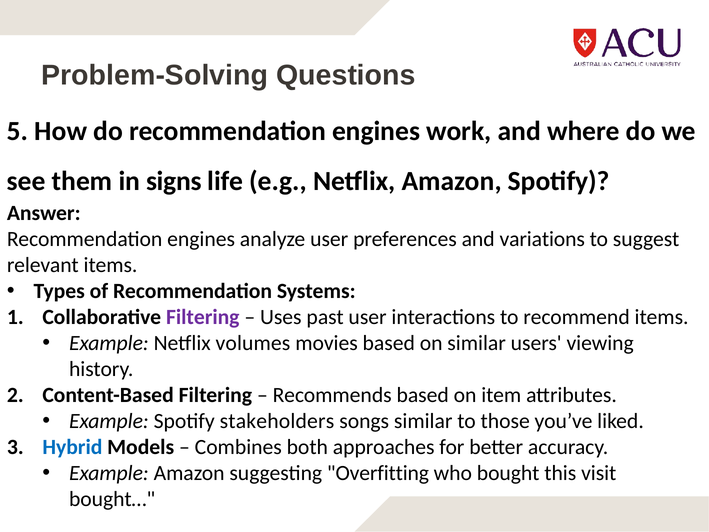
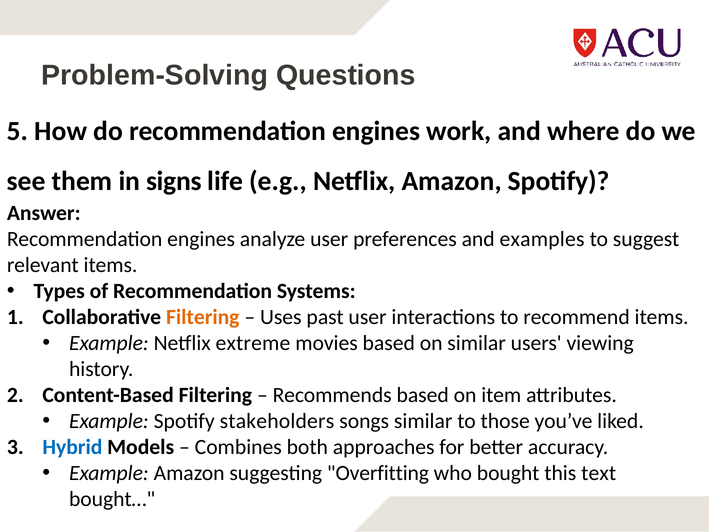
variations: variations -> examples (542, 239)
Filtering colour: purple -> orange (203, 317)
volumes: volumes -> extreme (253, 343)
visit: visit -> text (599, 473)
